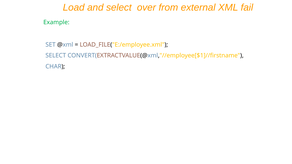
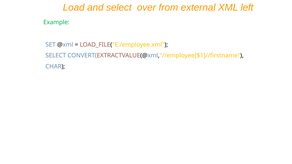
fail: fail -> left (247, 8)
